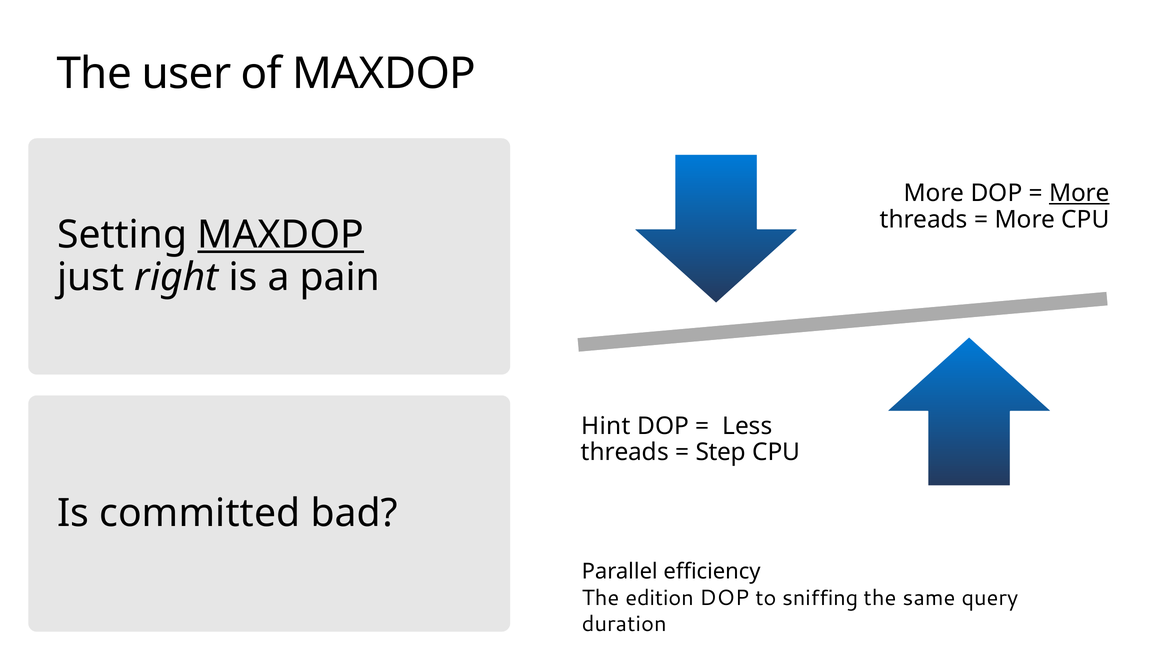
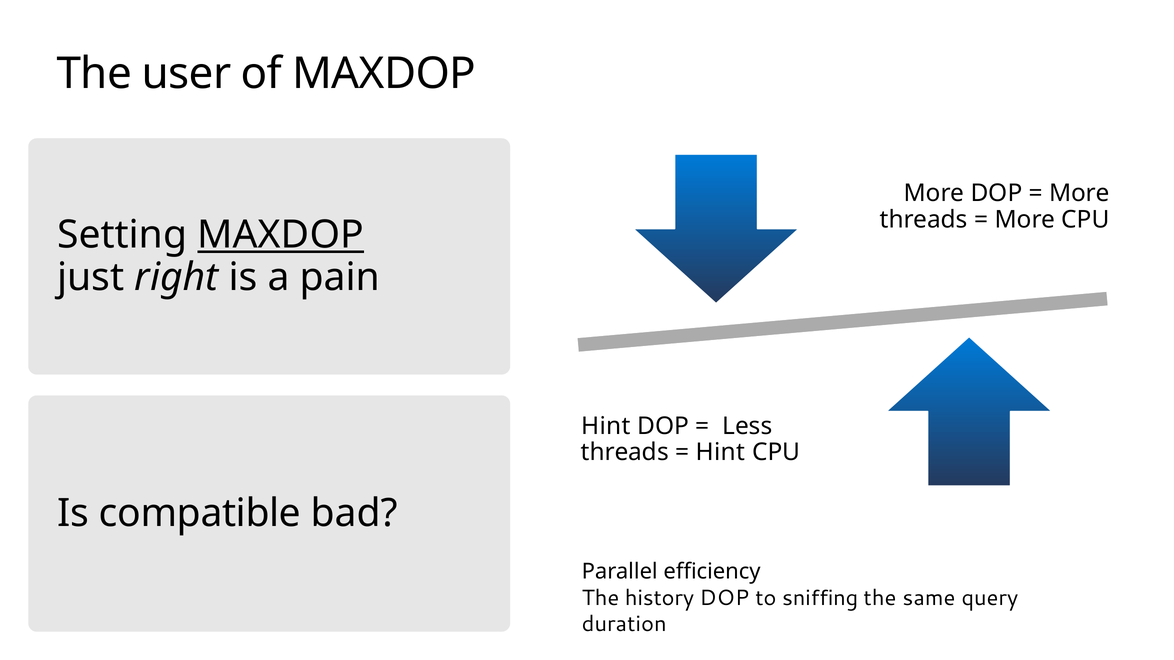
More underline: present -> none (1079, 193)
Step: Step -> Hint (721, 453)
committed: committed -> compatible (200, 514)
edition: edition -> history (660, 598)
